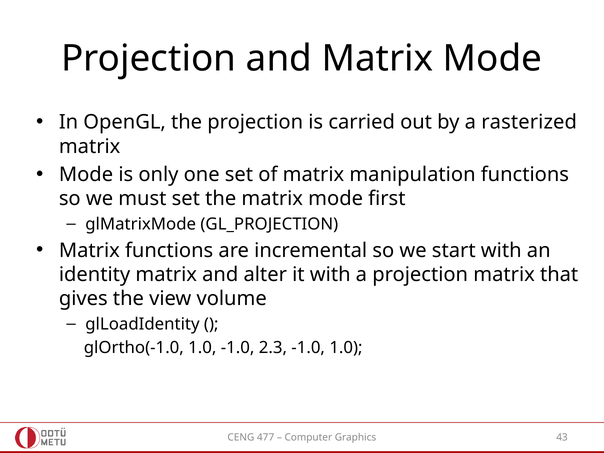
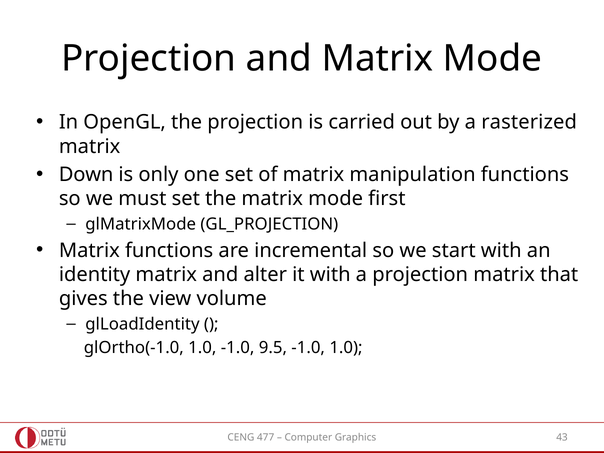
Mode: Mode -> Down (86, 175)
2.3: 2.3 -> 9.5 (273, 348)
